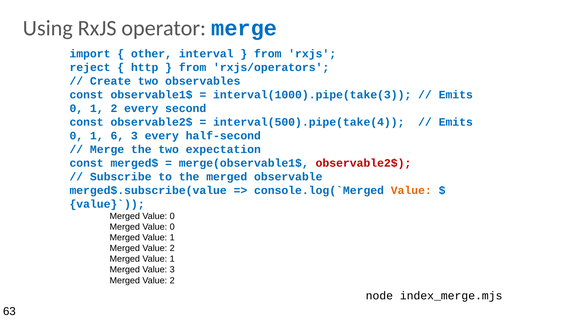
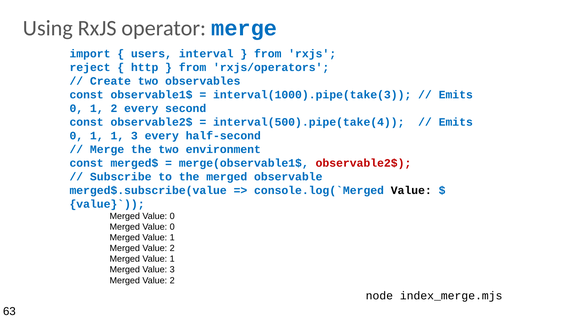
other: other -> users (151, 54)
1 6: 6 -> 1 (117, 136)
expectation: expectation -> environment (223, 149)
Value colour: orange -> black (411, 190)
